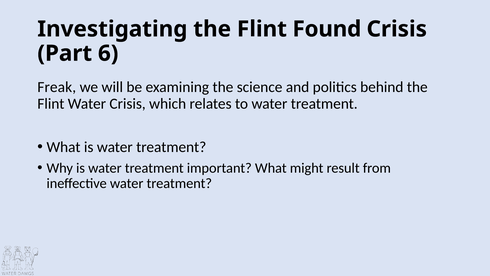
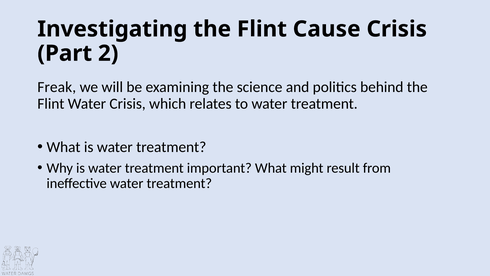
Found: Found -> Cause (327, 29)
6: 6 -> 2 (108, 53)
